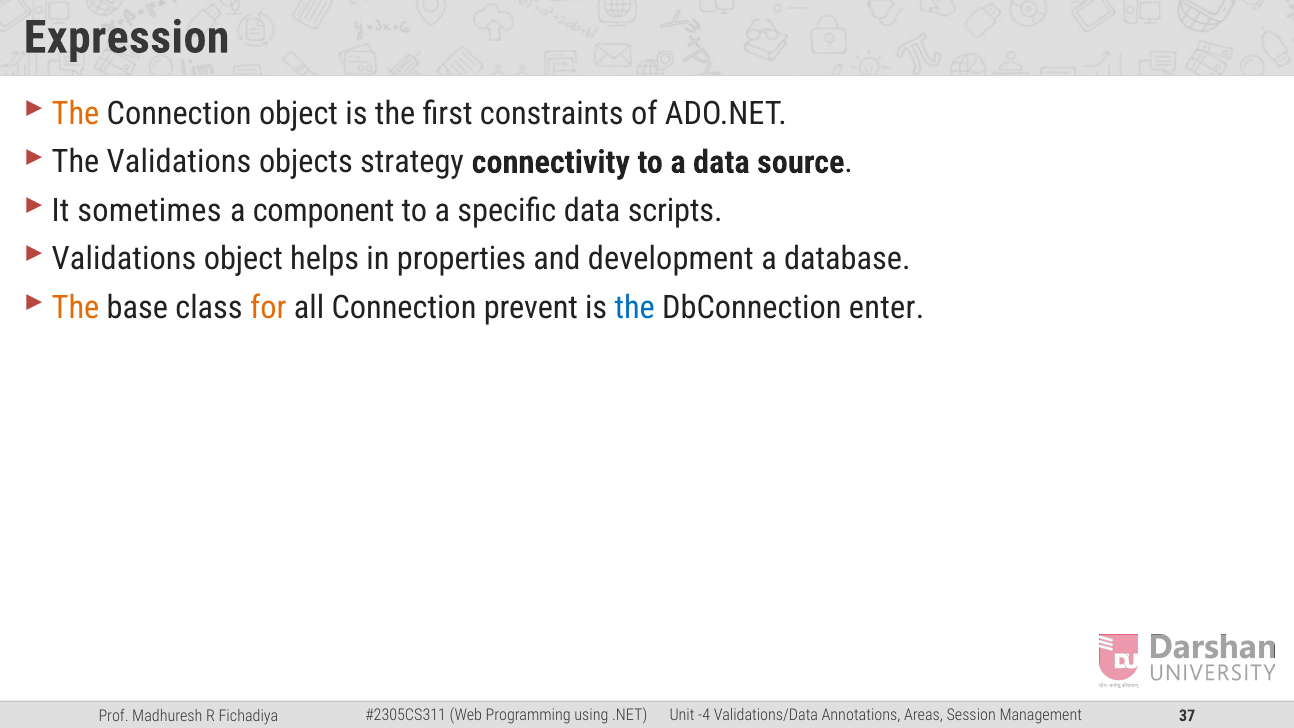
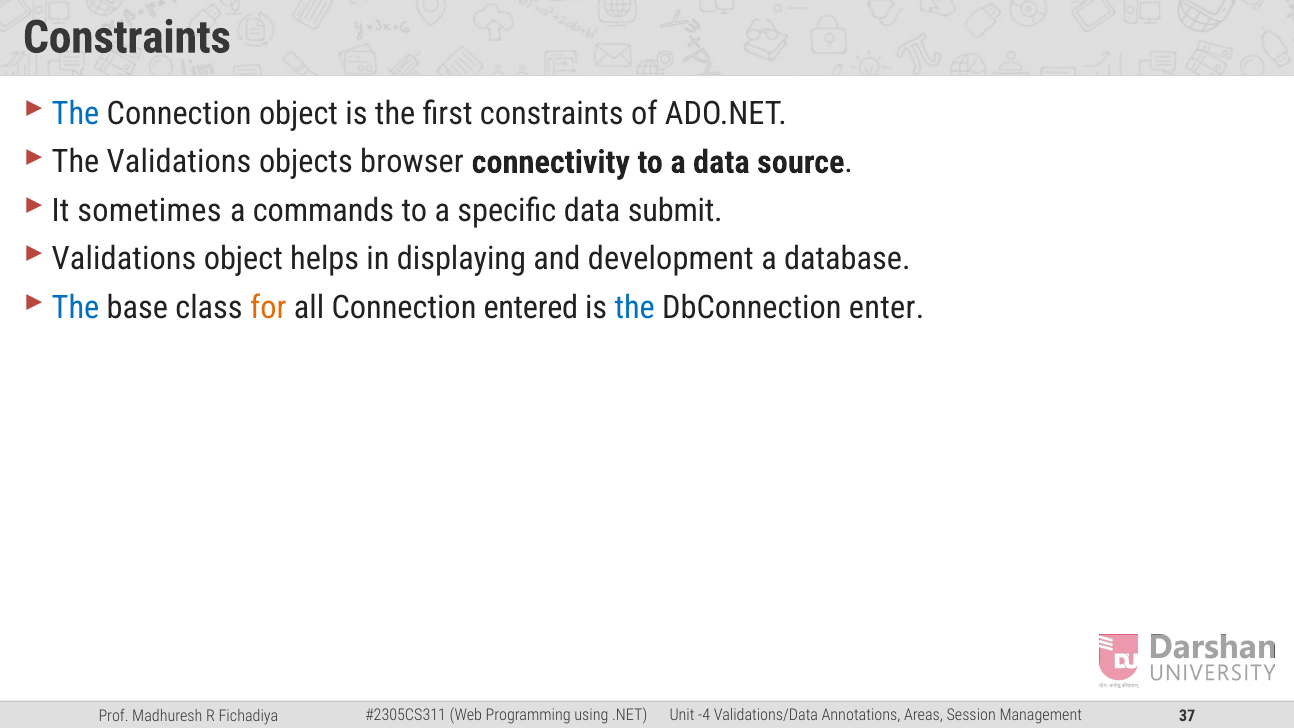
Expression: Expression -> Constraints (127, 37)
The colour: orange -> blue (76, 114)
strategy: strategy -> browser (412, 162)
component: component -> commands (324, 211)
scripts: scripts -> submit (675, 211)
properties: properties -> displaying (461, 259)
The colour: orange -> blue (76, 307)
prevent: prevent -> entered (531, 307)
